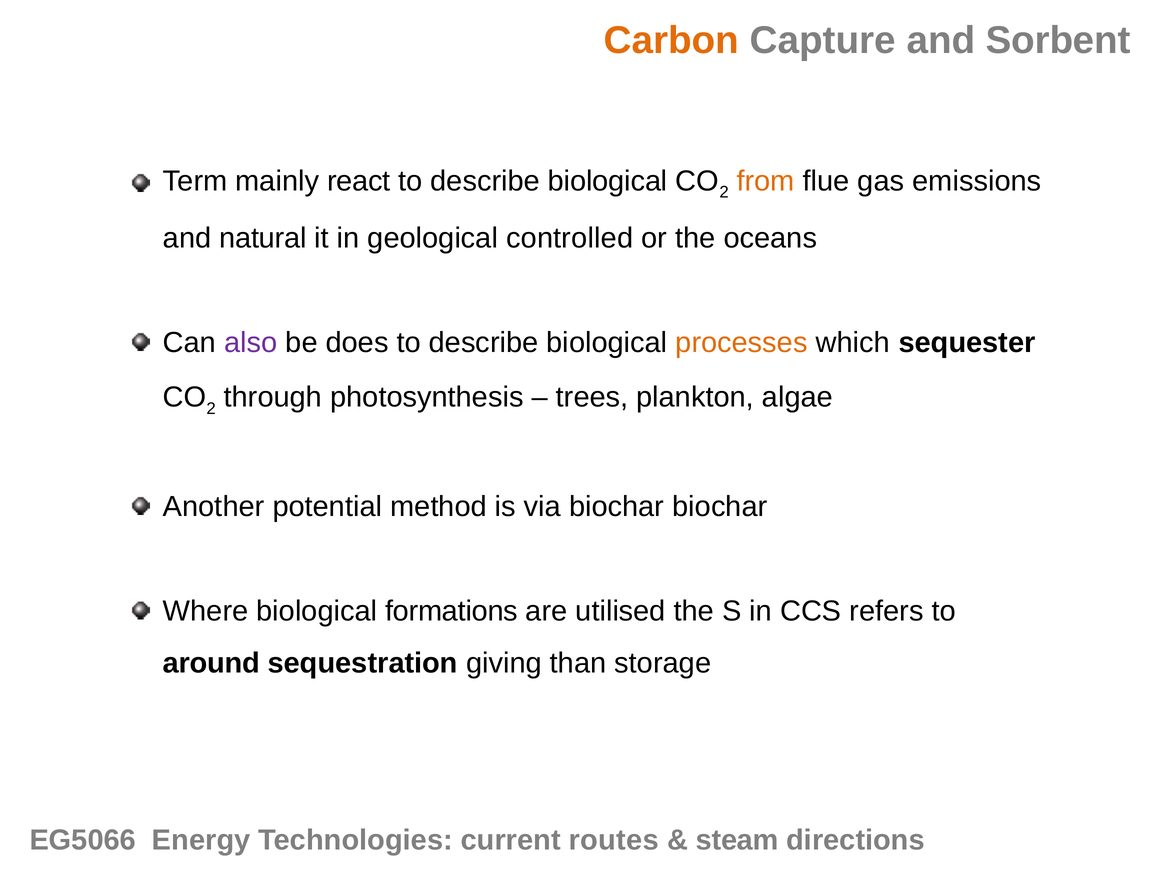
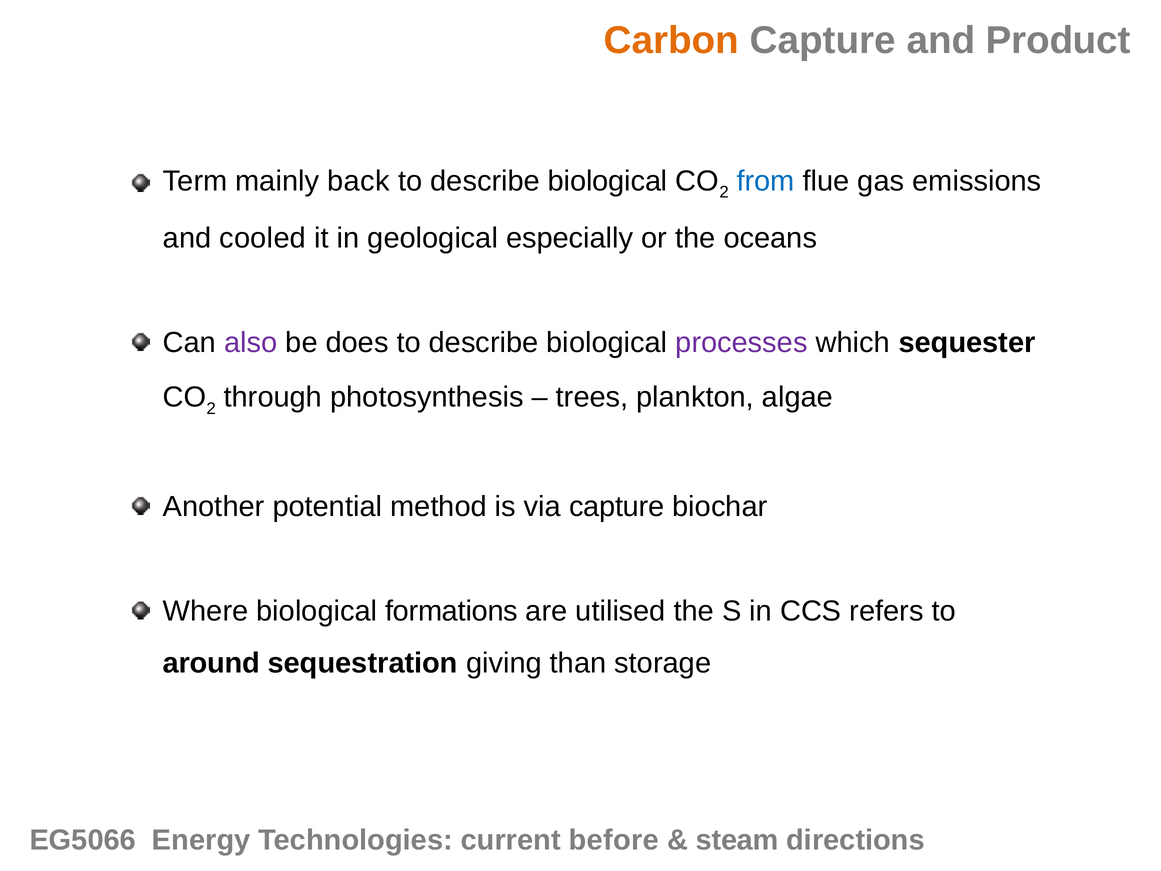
Sorbent: Sorbent -> Product (1058, 41)
react: react -> back (358, 181)
from colour: orange -> blue (766, 181)
natural: natural -> cooled (263, 238)
controlled: controlled -> especially (570, 238)
processes colour: orange -> purple (742, 342)
via biochar: biochar -> capture (617, 506)
routes: routes -> before (614, 840)
